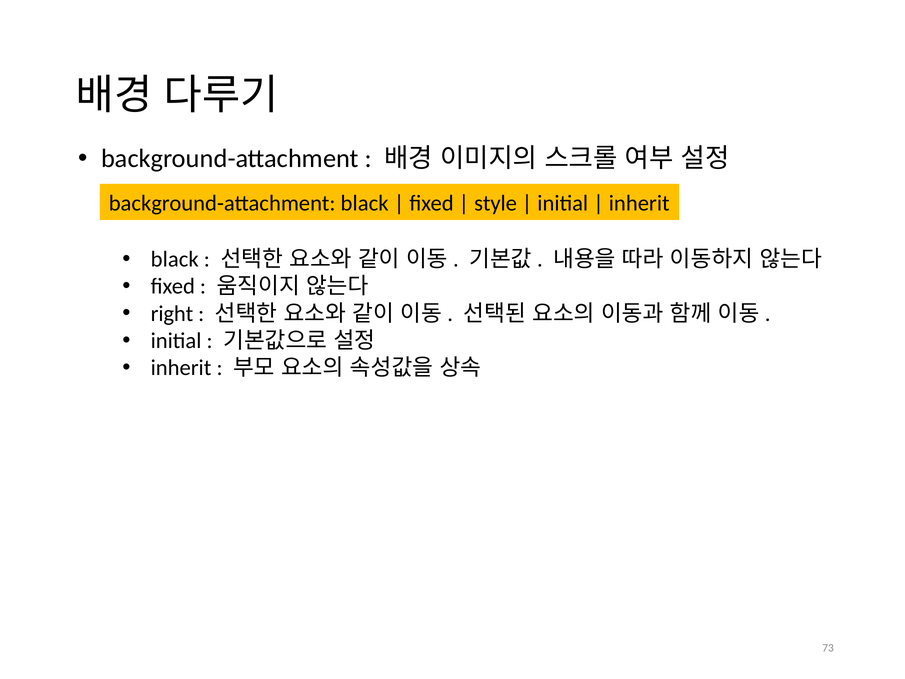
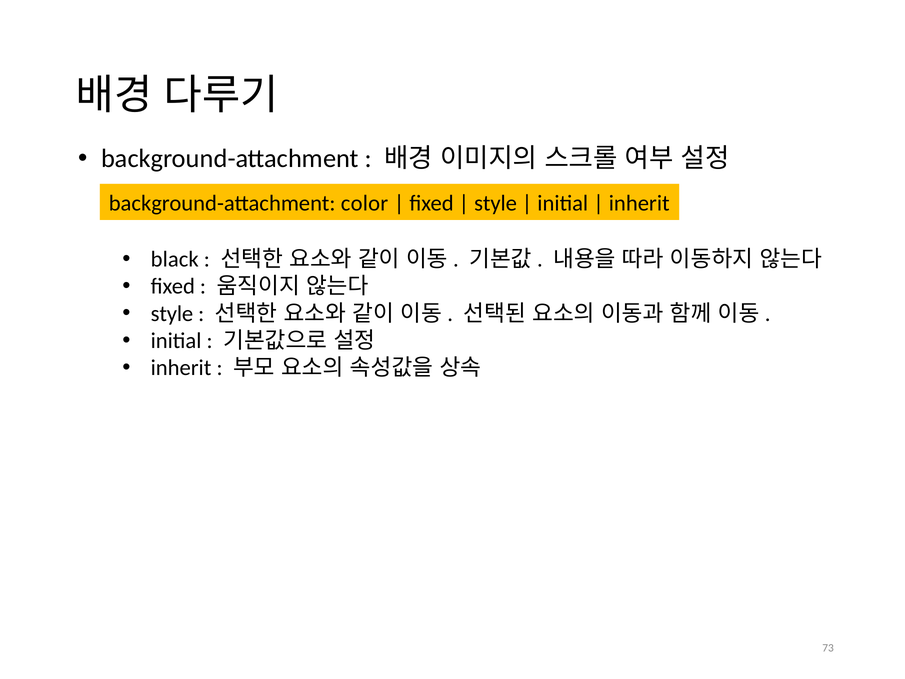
background-attachment black: black -> color (365, 203)
right: right -> style (172, 313)
